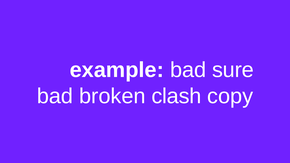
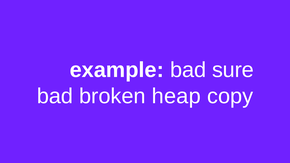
clash: clash -> heap (176, 96)
